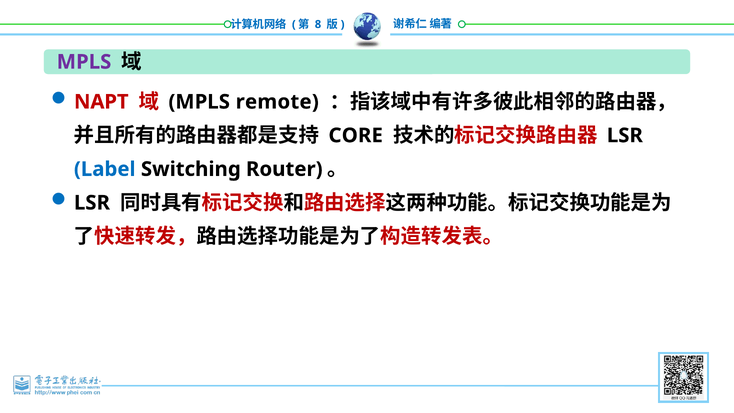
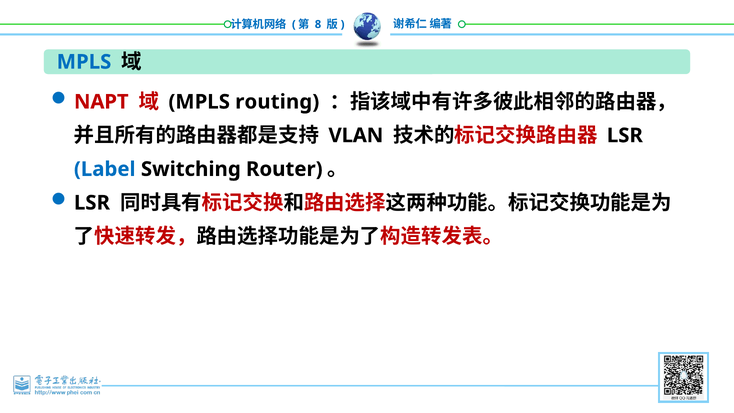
MPLS colour: purple -> blue (84, 62)
remote: remote -> routing (277, 102)
CORE: CORE -> VLAN (356, 135)
